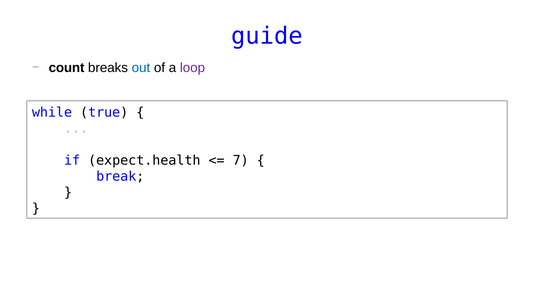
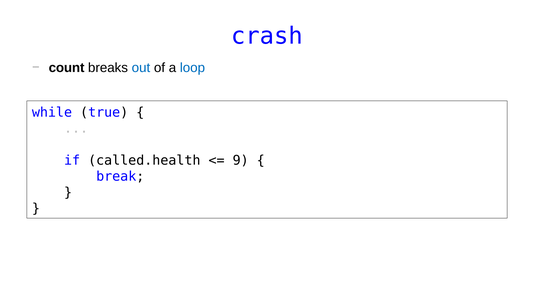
guide: guide -> crash (267, 36)
loop colour: purple -> blue (192, 68)
expect.health: expect.health -> called.health (144, 161)
7: 7 -> 9 (241, 161)
